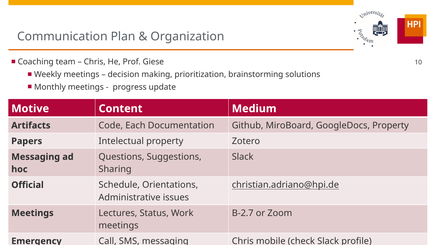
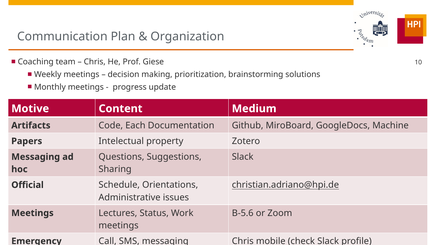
GoogleDocs Property: Property -> Machine (390, 126)
B-2.7: B-2.7 -> B-5.6 (243, 213)
